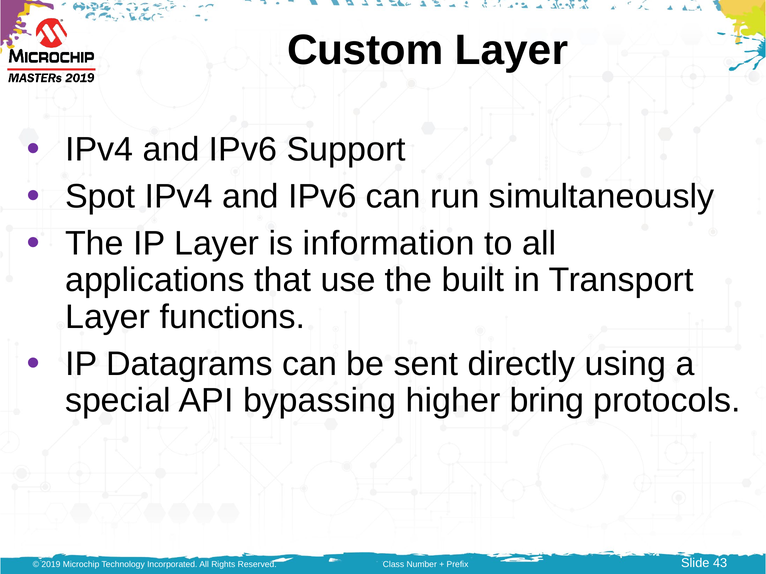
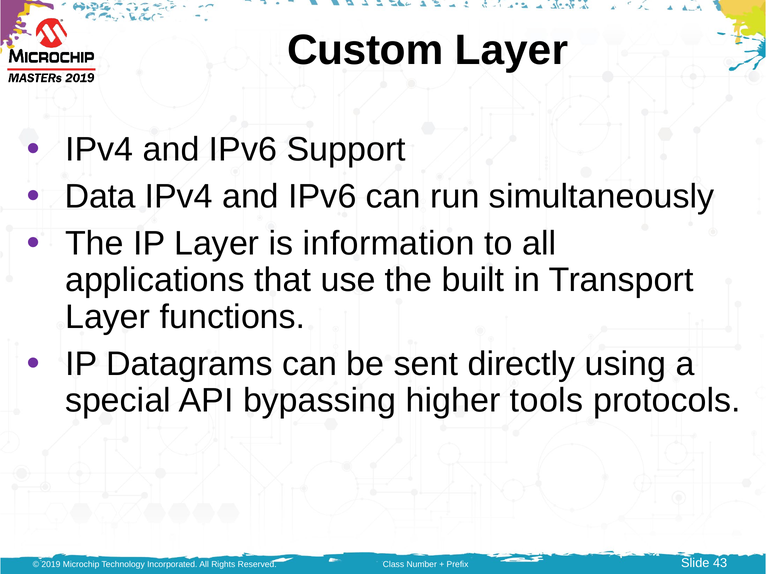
Spot: Spot -> Data (100, 197)
bring: bring -> tools (547, 401)
